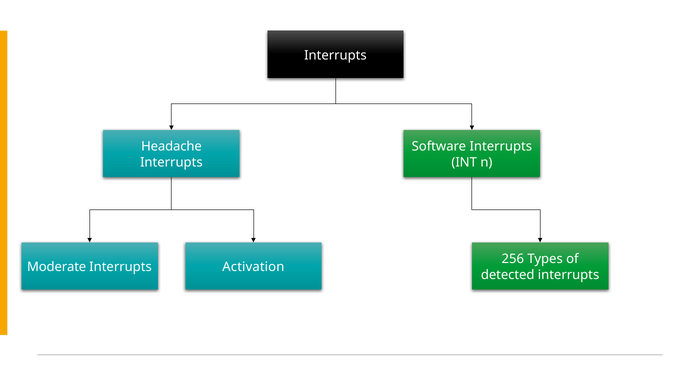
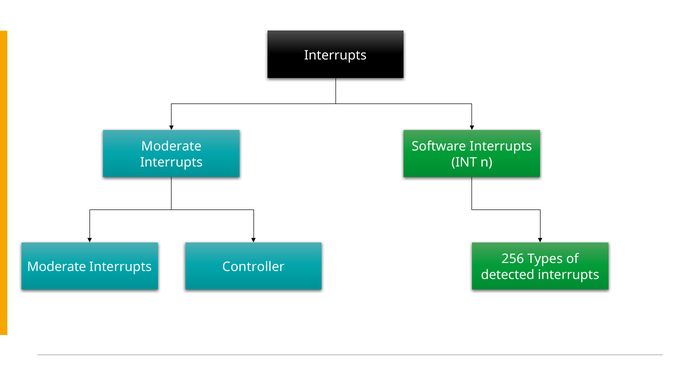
Headache: Headache -> Moderate (171, 147)
Activation: Activation -> Controller (253, 267)
